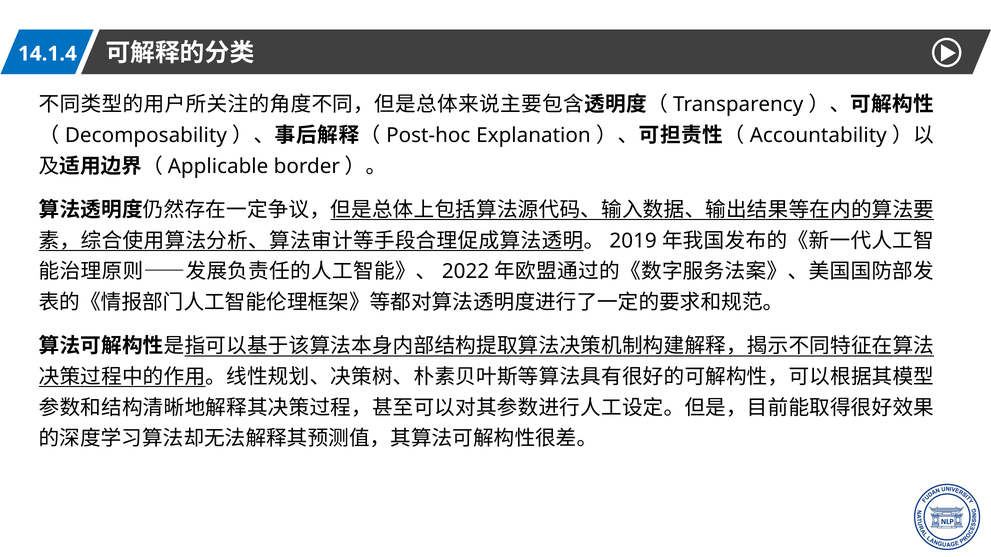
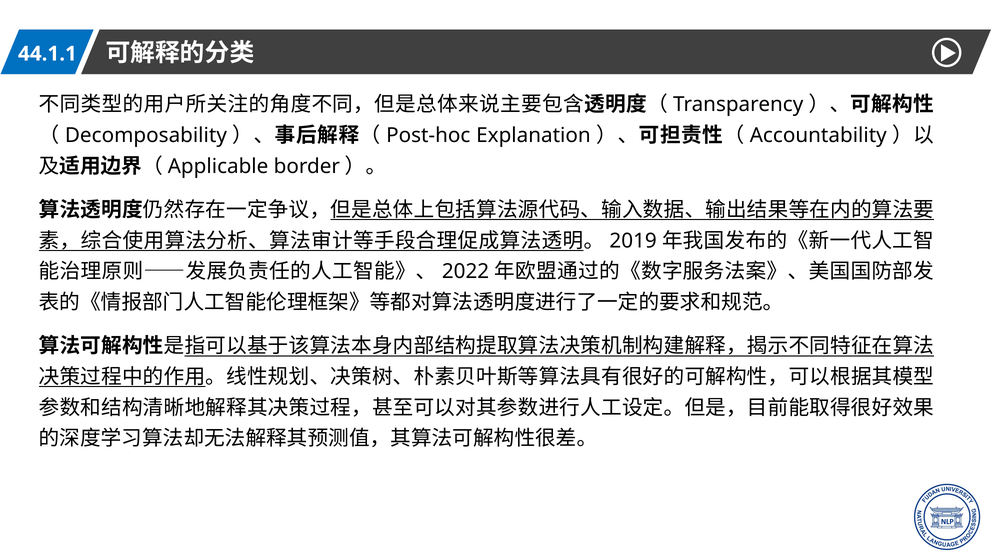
14.1.4: 14.1.4 -> 44.1.1 (47, 54)
